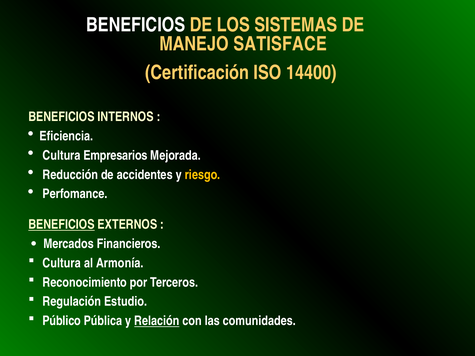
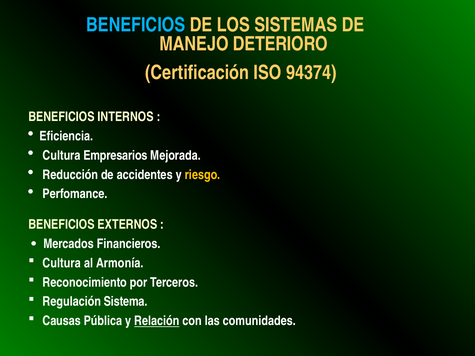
BENEFICIOS colour: white -> light blue (136, 25)
SATISFACE: SATISFACE -> DETERIORO (280, 44)
14400: 14400 -> 94374 (311, 73)
BENEFICIOS underline: present -> none (61, 225)
Estudio: Estudio -> Sistema (126, 302)
Público: Público -> Causas (62, 321)
